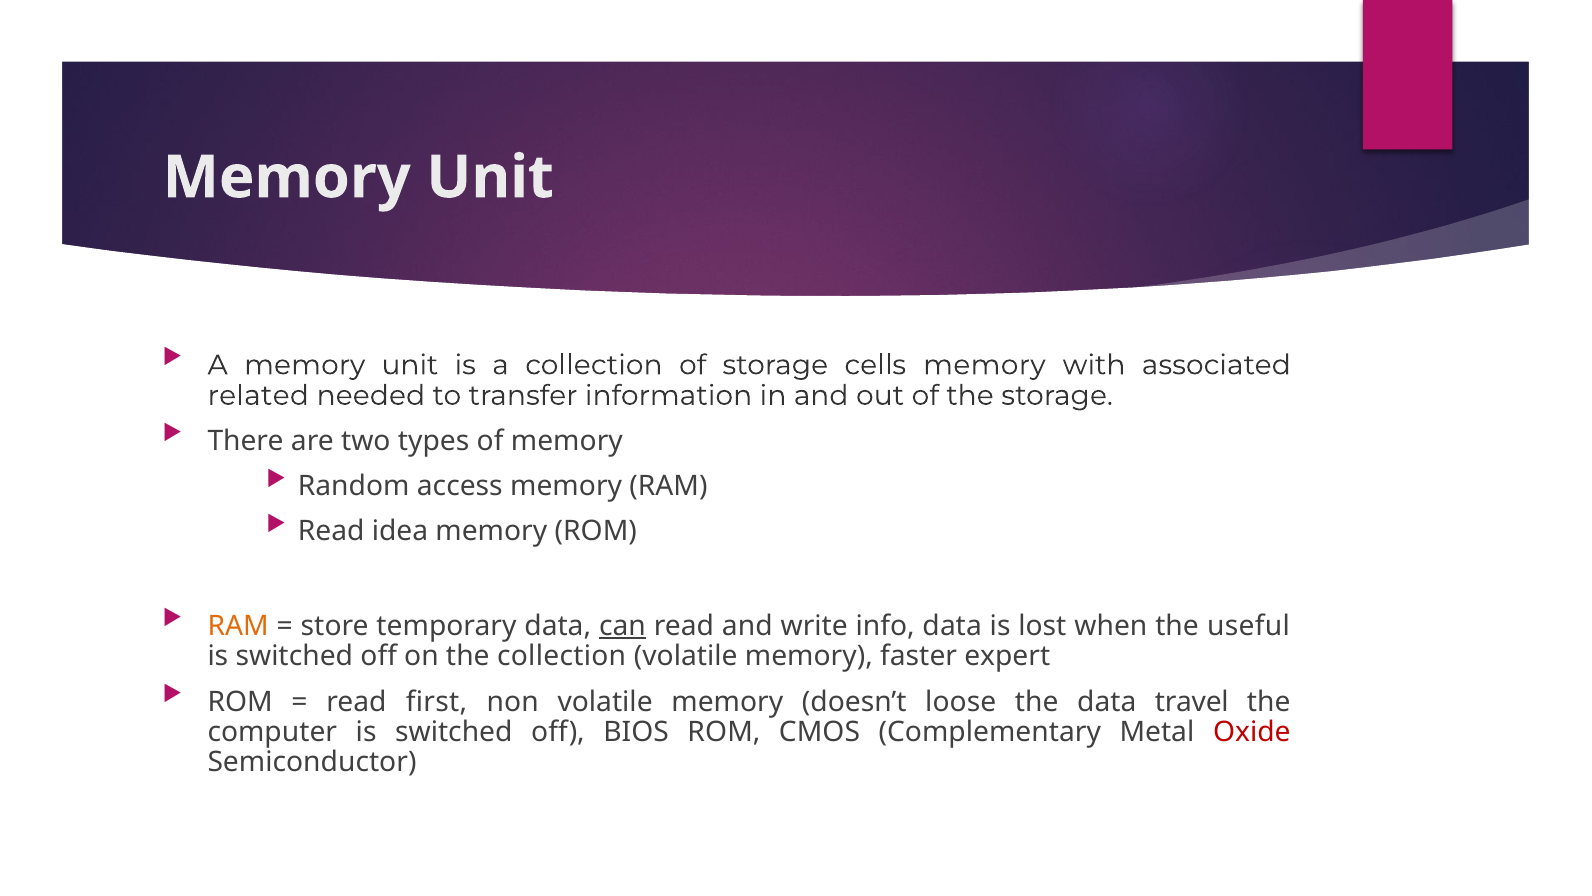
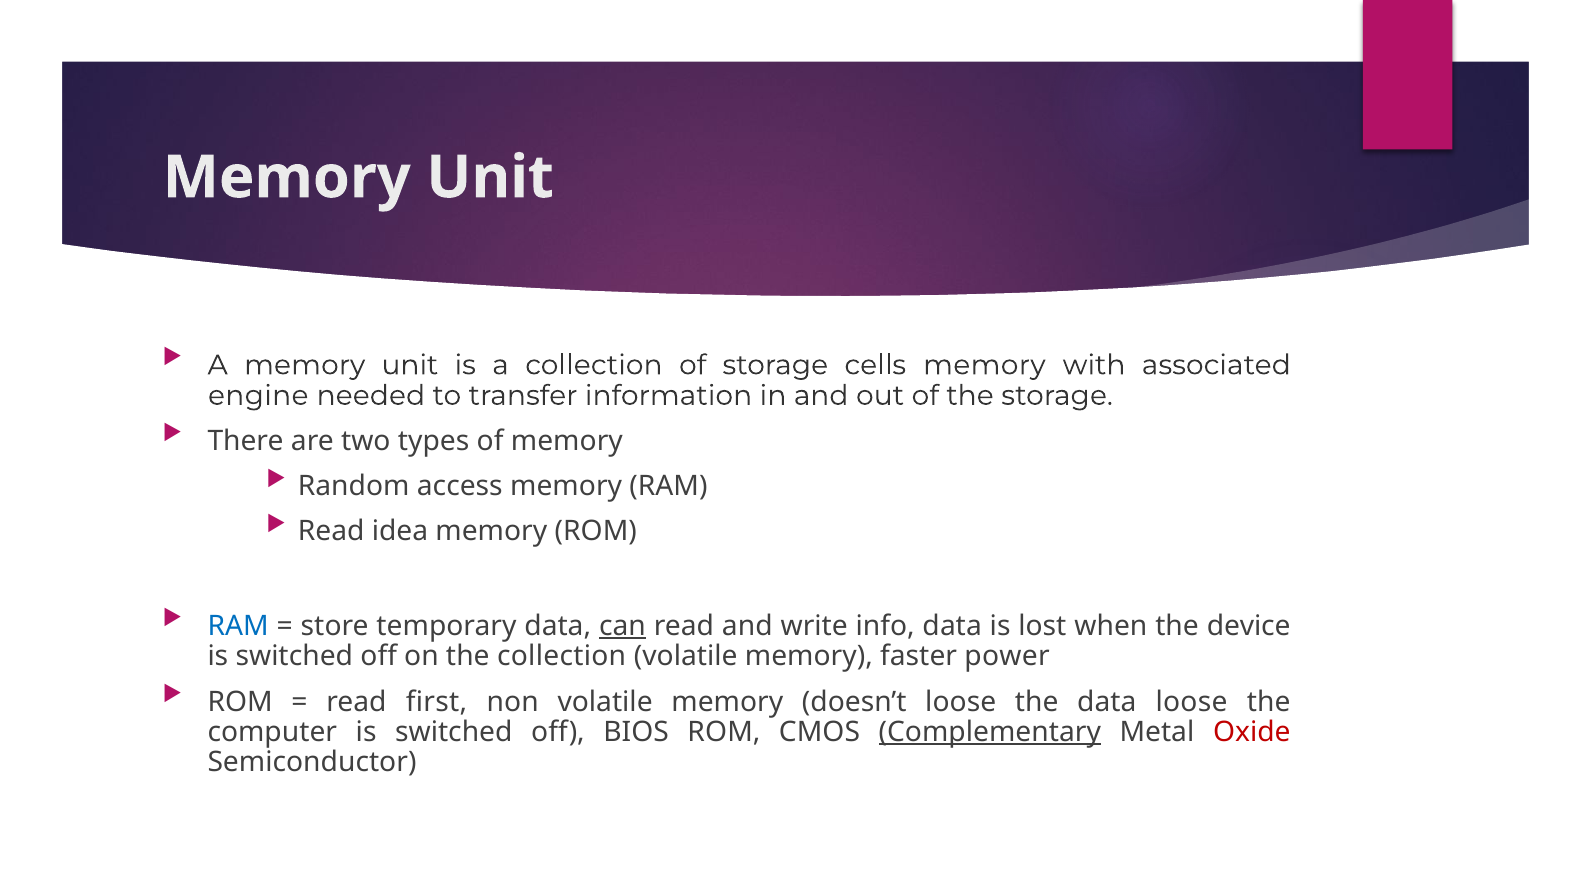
related: related -> engine (258, 395)
RAM colour: orange -> blue (238, 625)
useful: useful -> device (1249, 625)
expert: expert -> power (1007, 656)
data travel: travel -> loose (1192, 701)
Complementary underline: none -> present (990, 732)
